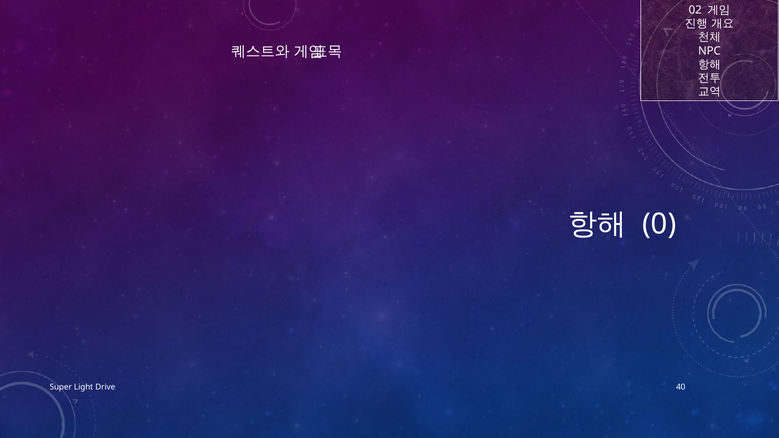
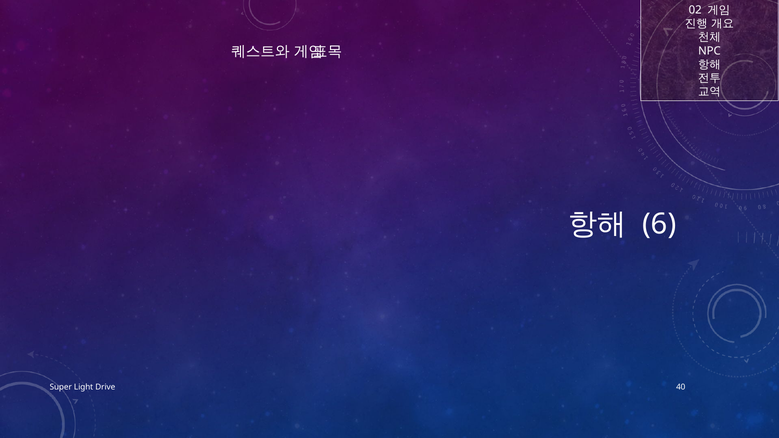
0: 0 -> 6 (659, 224)
